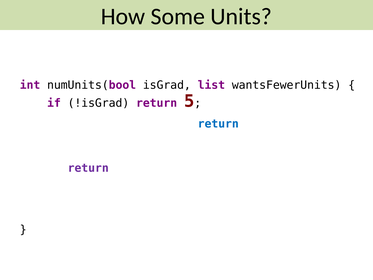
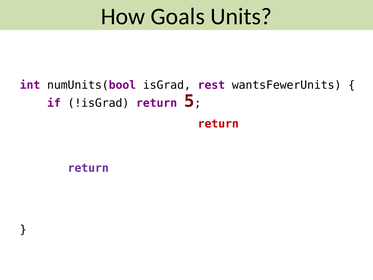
Some: Some -> Goals (178, 17)
list: list -> rest (211, 85)
return colour: blue -> red (218, 124)
